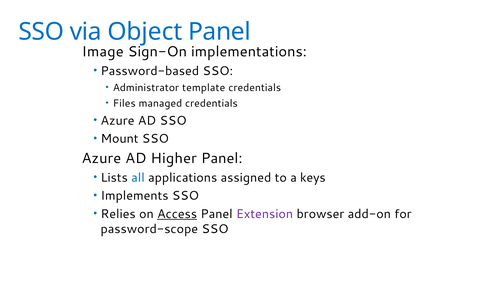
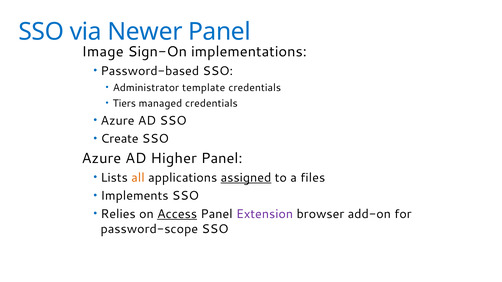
Object: Object -> Newer (145, 32)
Files: Files -> Tiers (124, 104)
Mount: Mount -> Create (120, 139)
all colour: blue -> orange (138, 178)
assigned underline: none -> present (246, 178)
keys: keys -> files (313, 178)
